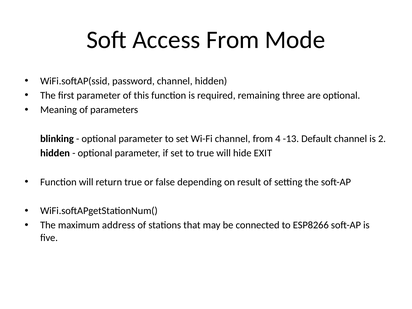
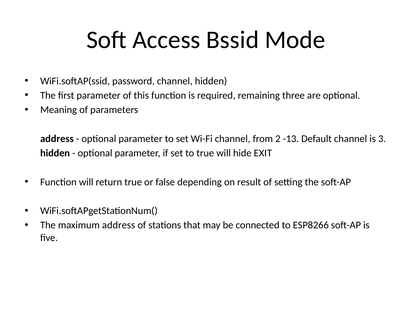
Access From: From -> Bssid (233, 40)
blinking: blinking -> address (57, 139)
4: 4 -> 2 (278, 139)
2: 2 -> 3 (382, 139)
